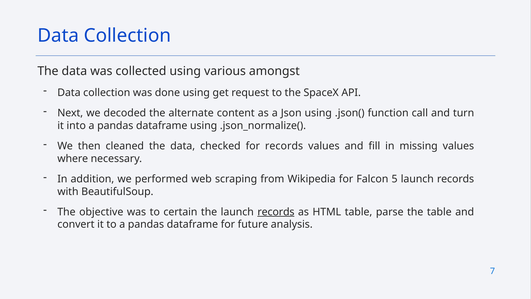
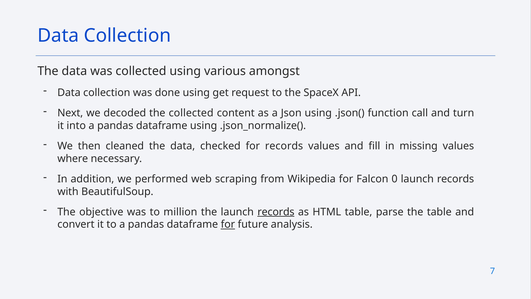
the alternate: alternate -> collected (191, 113)
5: 5 -> 0 (395, 179)
certain: certain -> million (180, 212)
for underline: none -> present (228, 224)
